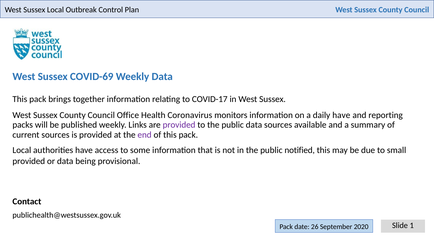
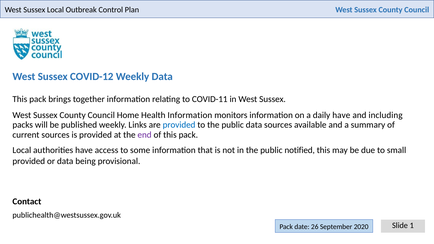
COVID-69: COVID-69 -> COVID-12 (92, 77)
COVID-17: COVID-17 -> COVID-11 (210, 99)
Office: Office -> Home (128, 115)
Health Coronavirus: Coronavirus -> Information (190, 115)
reporting: reporting -> including (386, 115)
provided colour: purple -> blue (179, 125)
